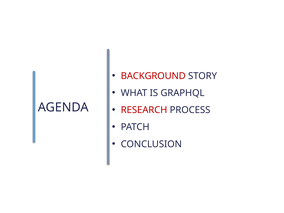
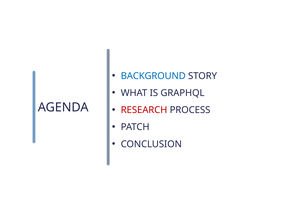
BACKGROUND colour: red -> blue (153, 76)
